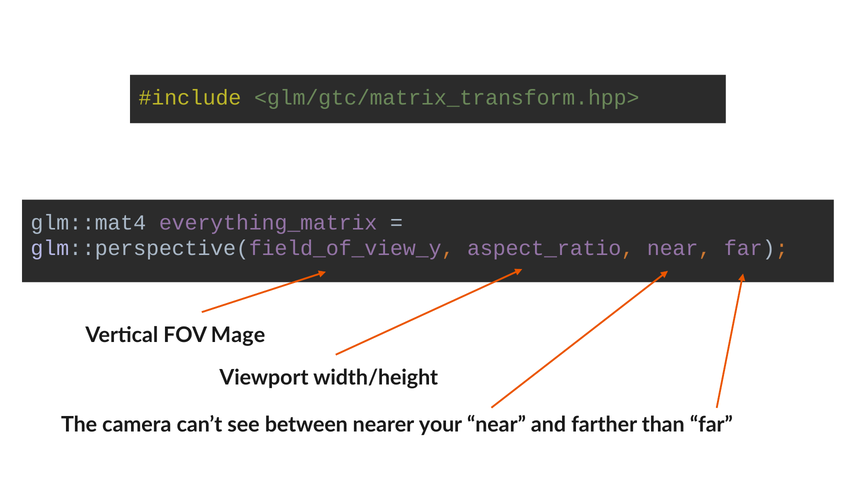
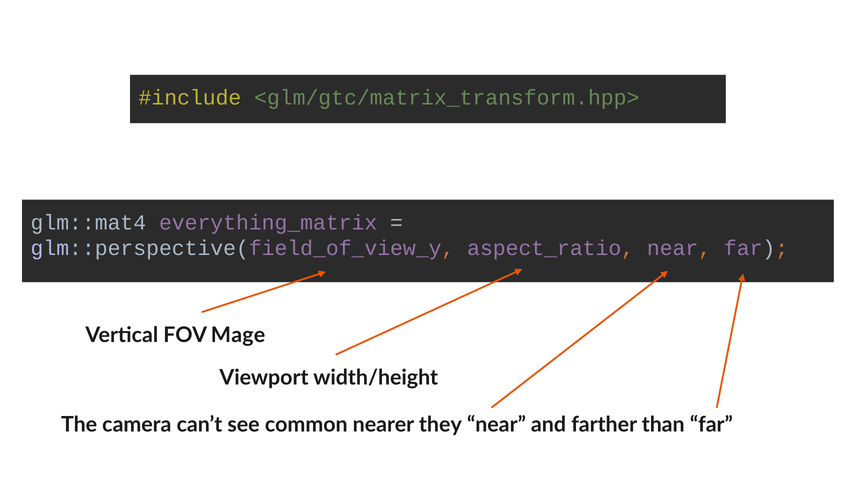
between: between -> common (306, 424)
your: your -> they (440, 424)
